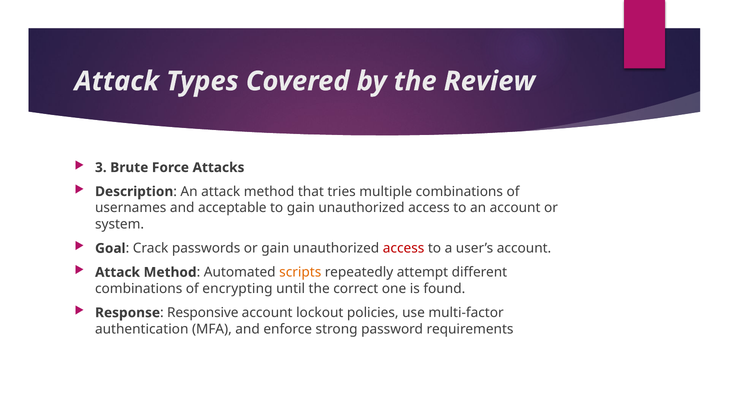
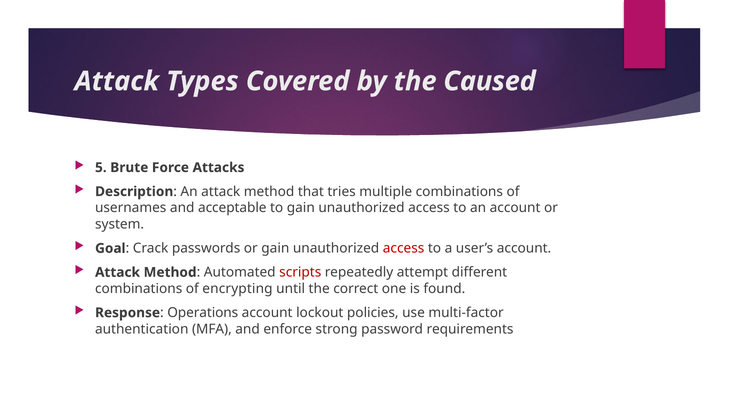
Review: Review -> Caused (490, 81)
3: 3 -> 5 (101, 168)
scripts colour: orange -> red (300, 272)
Responsive: Responsive -> Operations (203, 313)
